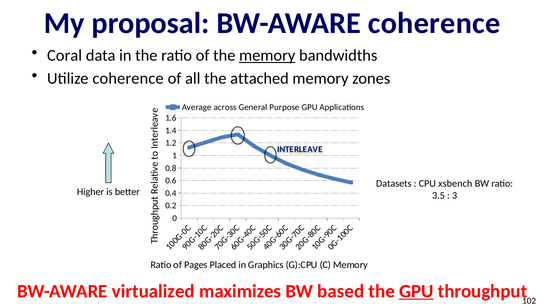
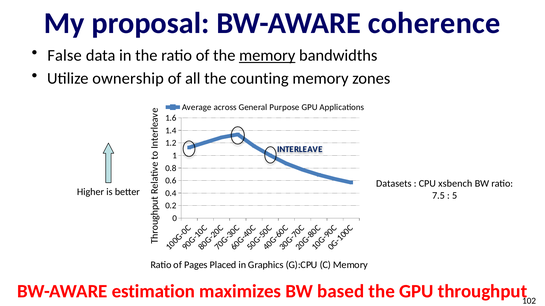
Coral: Coral -> False (65, 56)
Utilize coherence: coherence -> ownership (128, 79)
attached: attached -> counting (259, 79)
3.5: 3.5 -> 7.5 (438, 196)
3: 3 -> 5 (455, 196)
virtualized: virtualized -> estimation (153, 292)
GPU underline: present -> none (416, 292)
